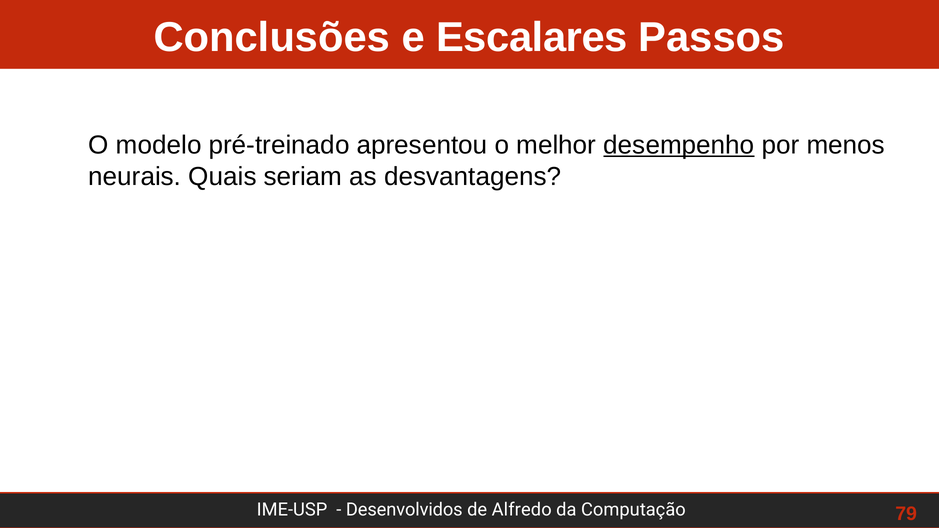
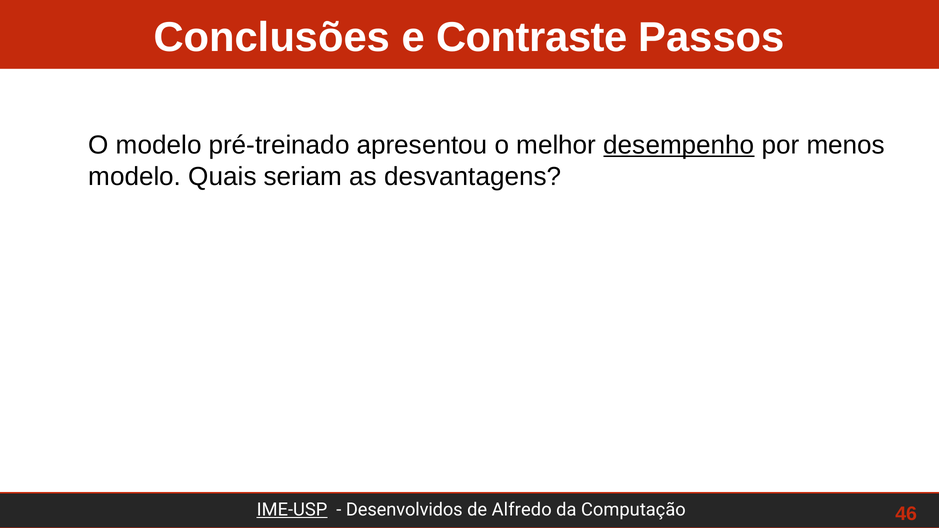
Escalares: Escalares -> Contraste (532, 37)
neurais: neurais -> modelo (135, 177)
IME-USP underline: none -> present (292, 510)
79: 79 -> 46 (906, 514)
